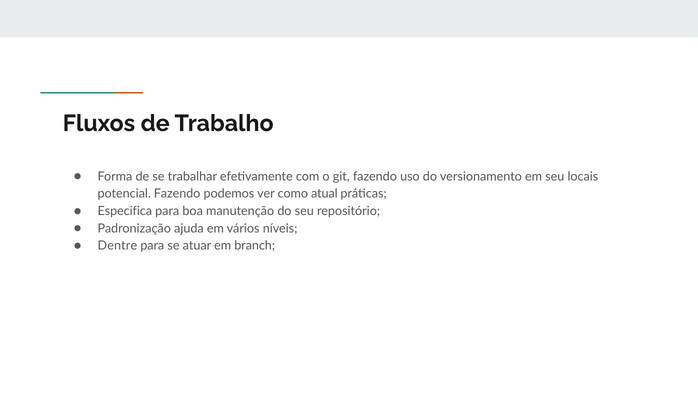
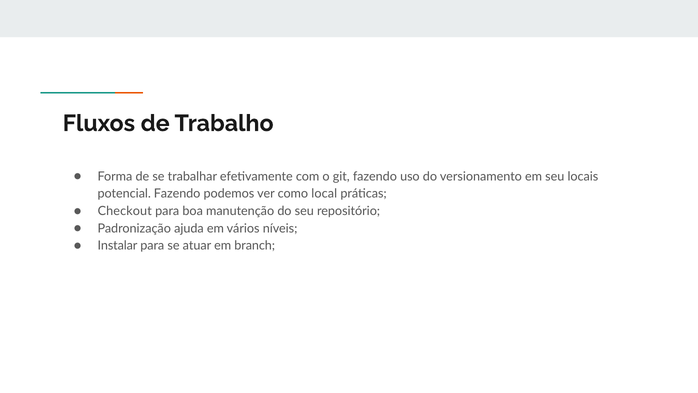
atual: atual -> local (324, 194)
Especifica: Especifica -> Checkout (125, 211)
Dentre: Dentre -> Instalar (117, 246)
